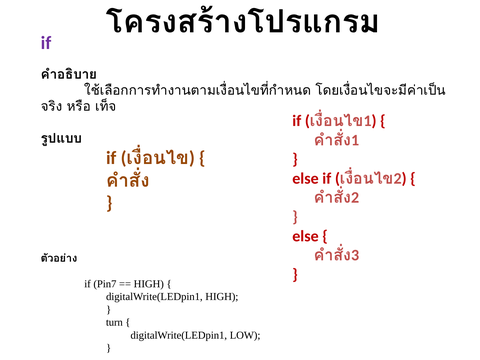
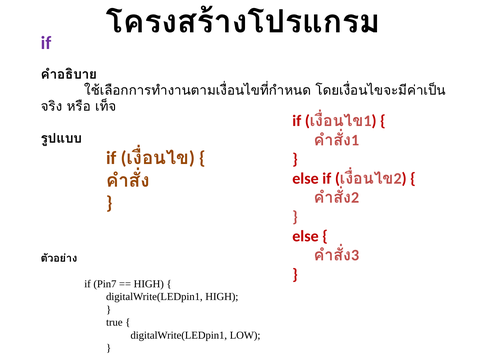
turn: turn -> true (114, 322)
